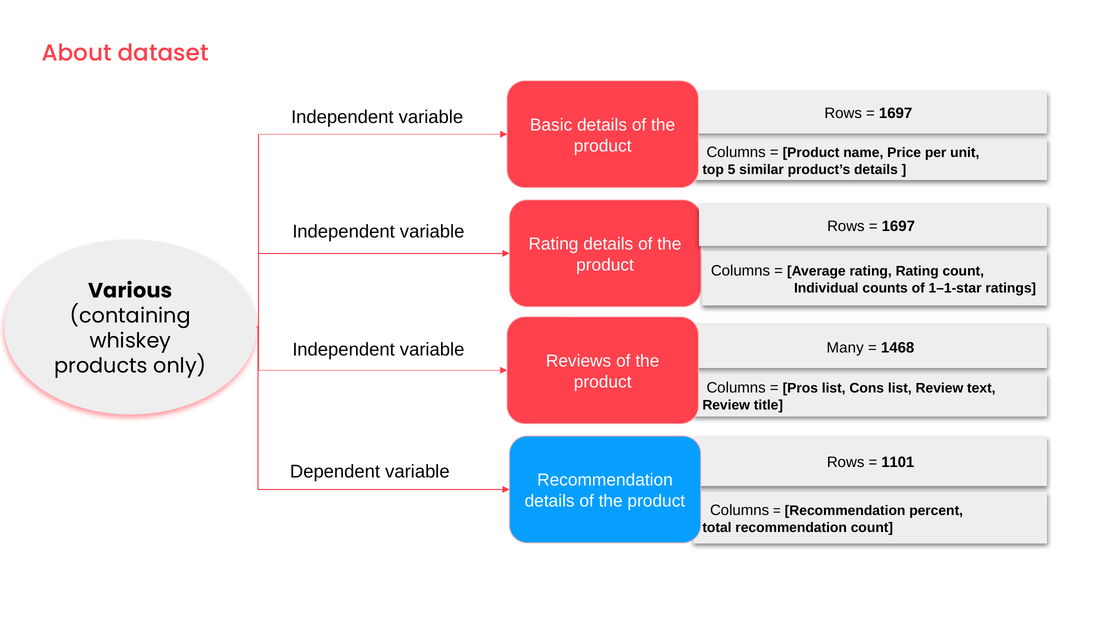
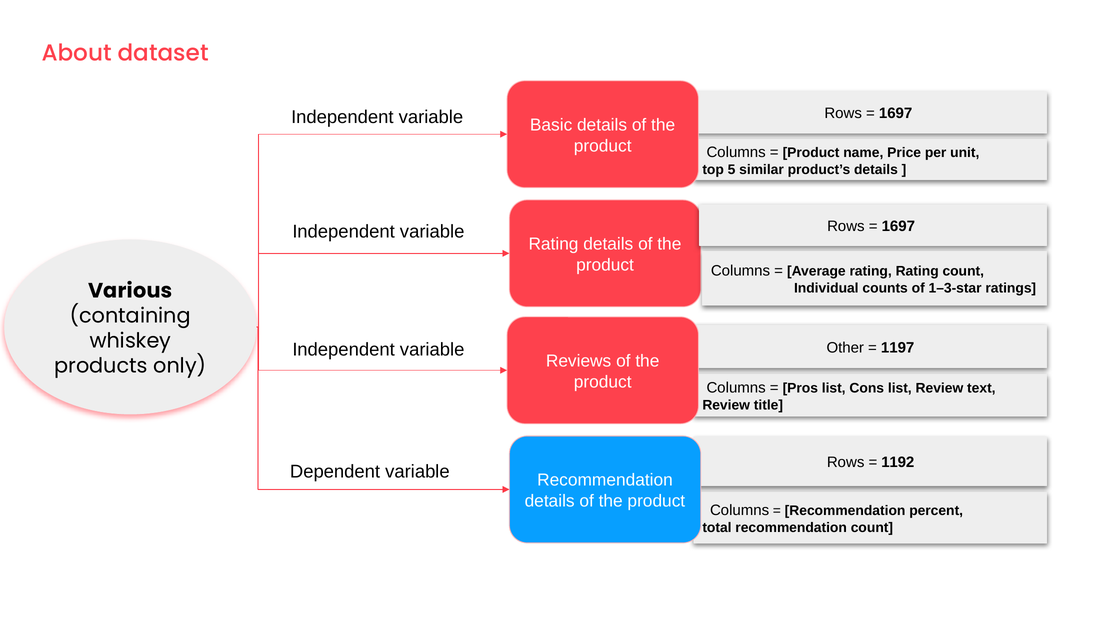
1–1-star: 1–1-star -> 1–3-star (955, 288)
Many: Many -> Other (845, 347)
1468: 1468 -> 1197 (898, 347)
1101: 1101 -> 1192 (898, 462)
